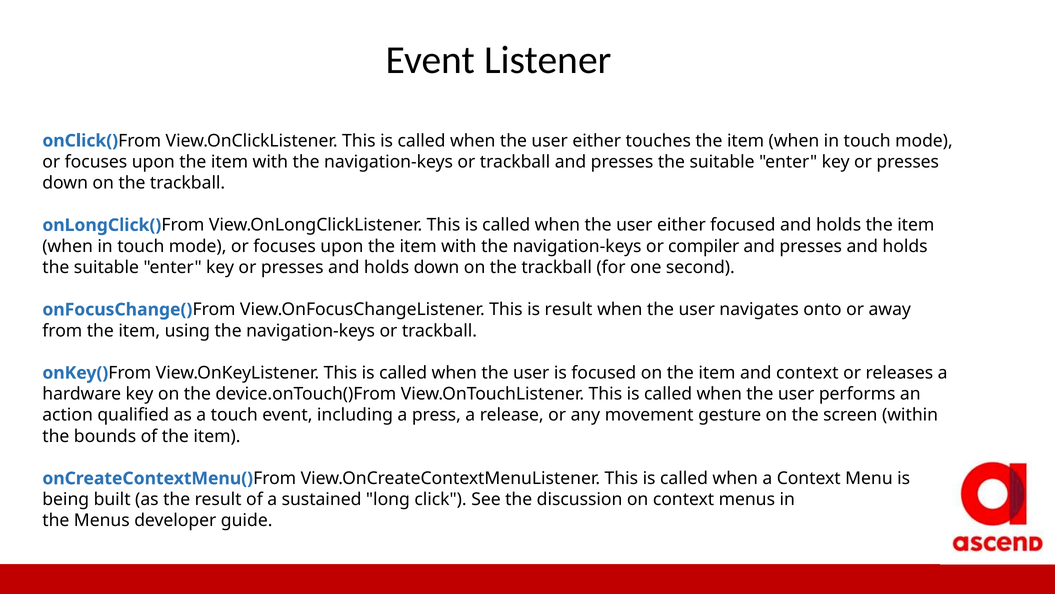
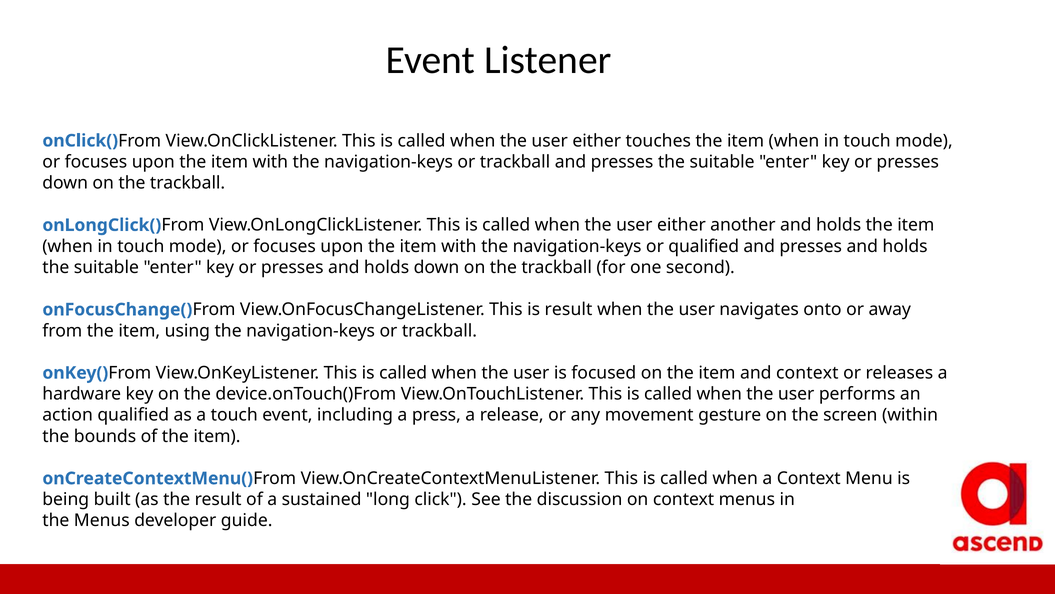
either focused: focused -> another (743, 225)
or compiler: compiler -> qualified (704, 246)
